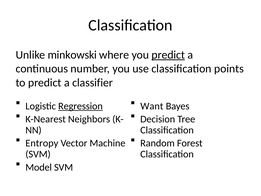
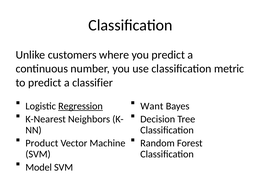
minkowski: minkowski -> customers (72, 55)
predict underline: present -> none (168, 55)
points: points -> metric (229, 69)
Entropy: Entropy -> Product (42, 143)
